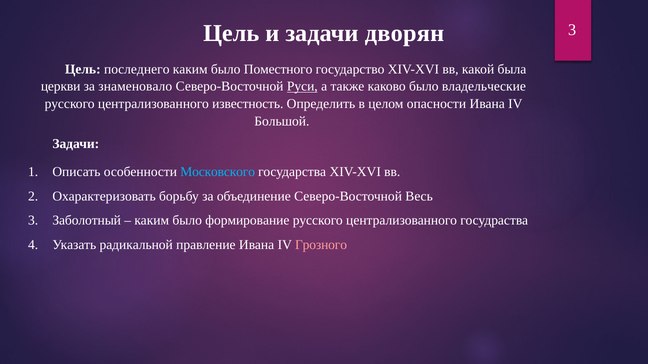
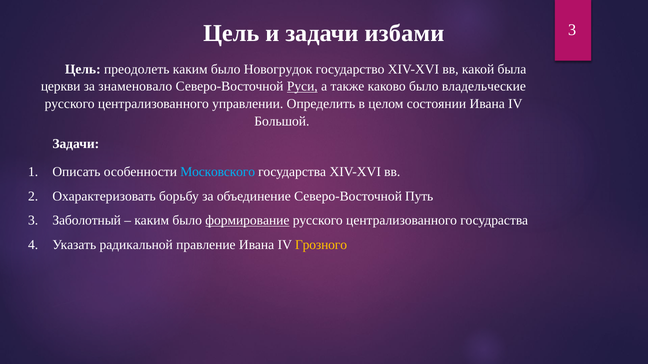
дворян: дворян -> избами (404, 33)
последнего: последнего -> преодолеть (137, 69)
Поместного: Поместного -> Новогрудок (278, 69)
известность: известность -> управлении (248, 104)
опасности: опасности -> состоянии (436, 104)
Весь: Весь -> Путь (419, 196)
формирование underline: none -> present (247, 221)
Грозного colour: pink -> yellow (321, 245)
